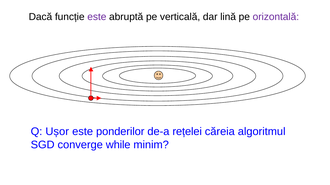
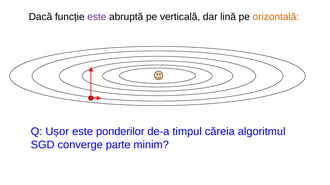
orizontală colour: purple -> orange (276, 17)
rețelei: rețelei -> timpul (187, 132)
while: while -> parte (118, 145)
